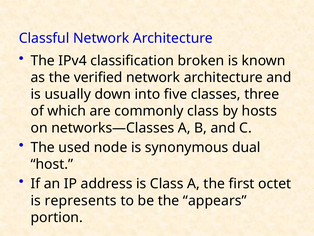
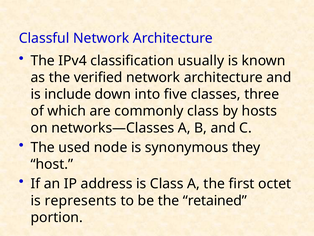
broken: broken -> usually (201, 61)
usually: usually -> include (68, 94)
dual: dual -> they (246, 147)
appears: appears -> retained (215, 200)
